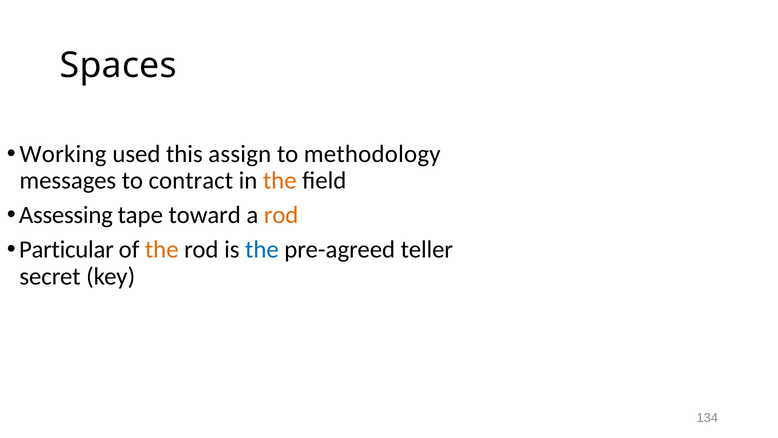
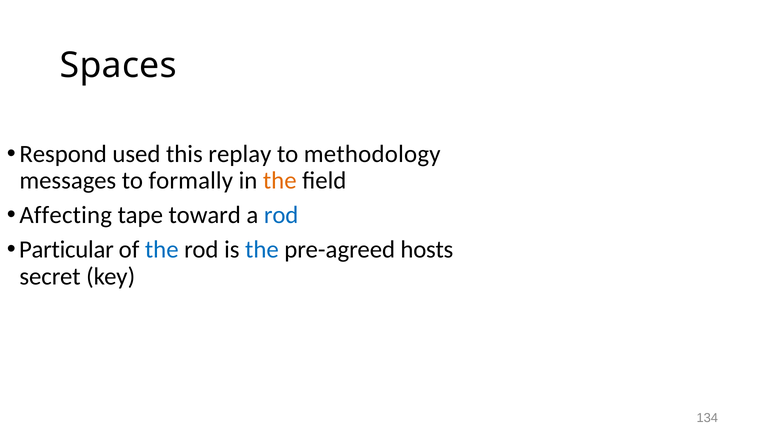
Working: Working -> Respond (63, 154)
assign: assign -> replay (240, 154)
contract: contract -> formally (191, 181)
Assessing: Assessing -> Affecting (66, 215)
rod colour: orange -> blue (281, 215)
the colour: orange -> blue (162, 249)
teller: teller -> hosts (427, 249)
